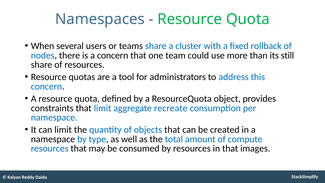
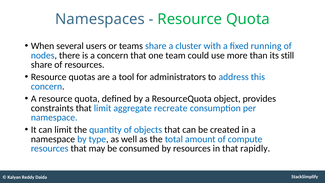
rollback: rollback -> running (266, 46)
images: images -> rapidly (255, 148)
